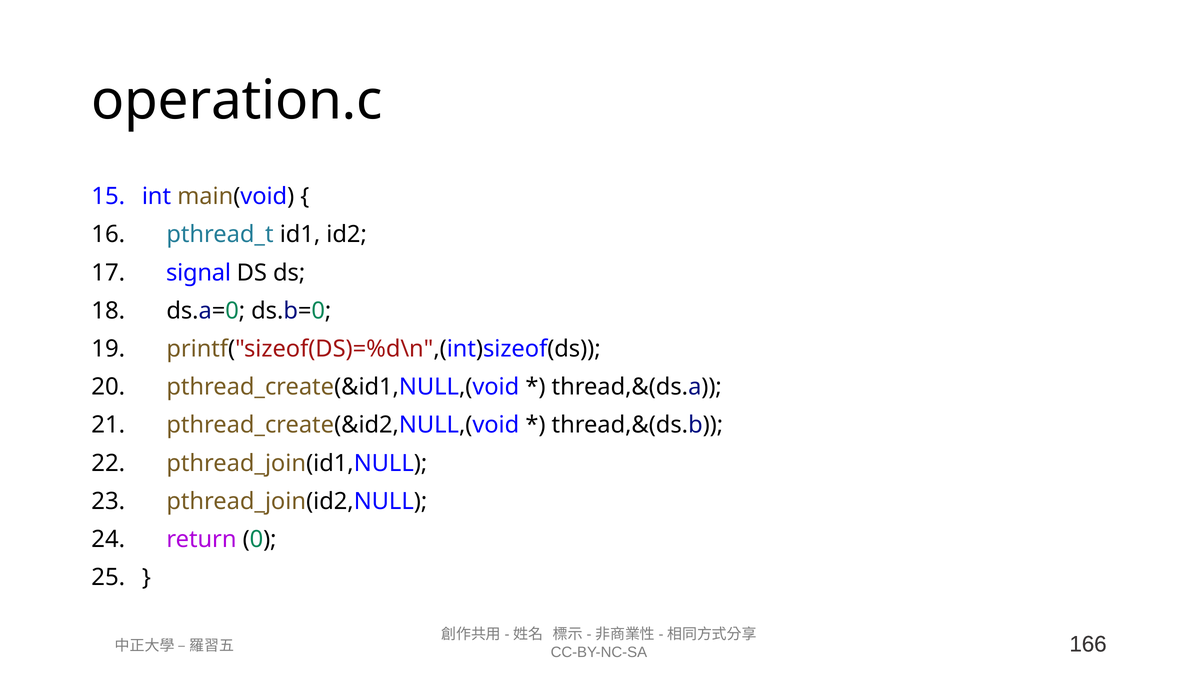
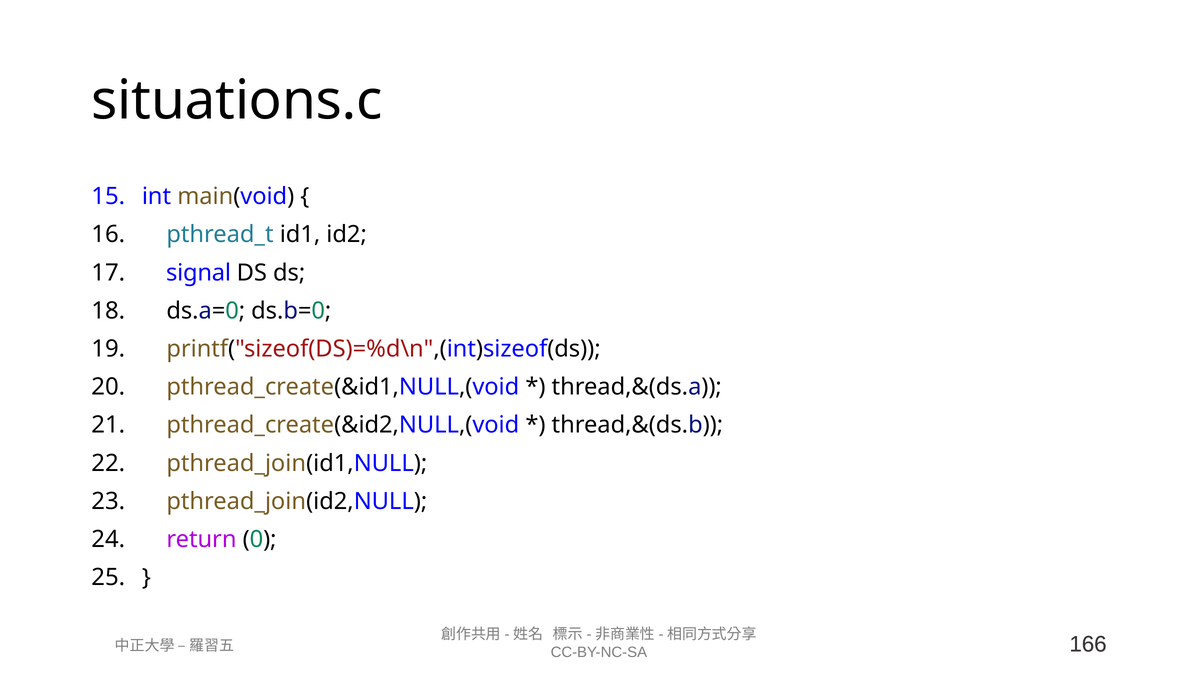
operation.c: operation.c -> situations.c (237, 101)
